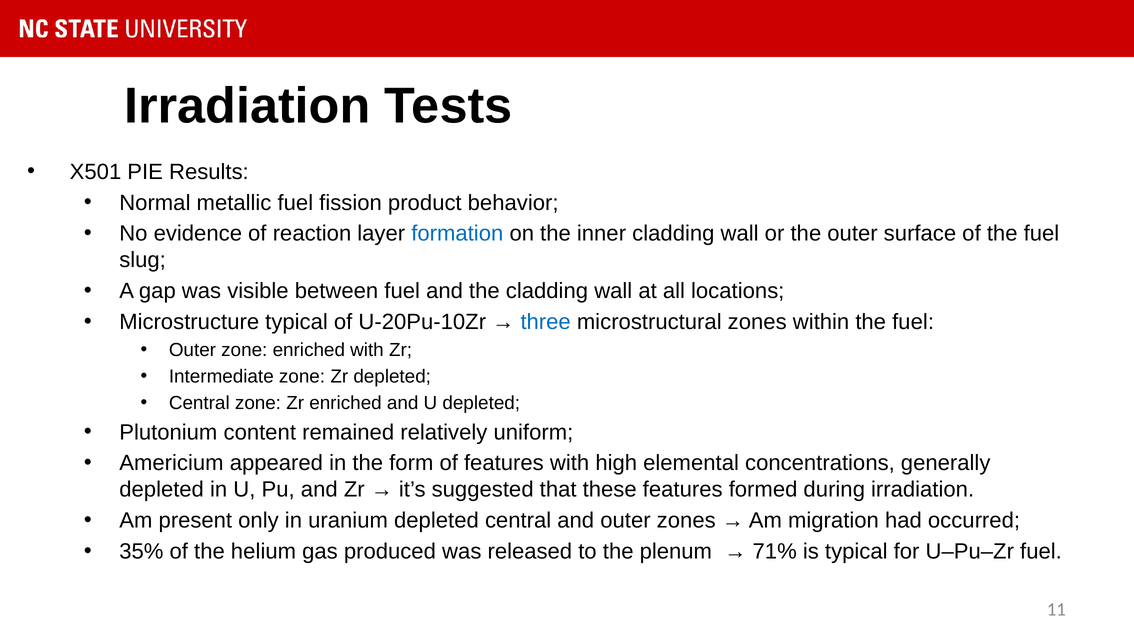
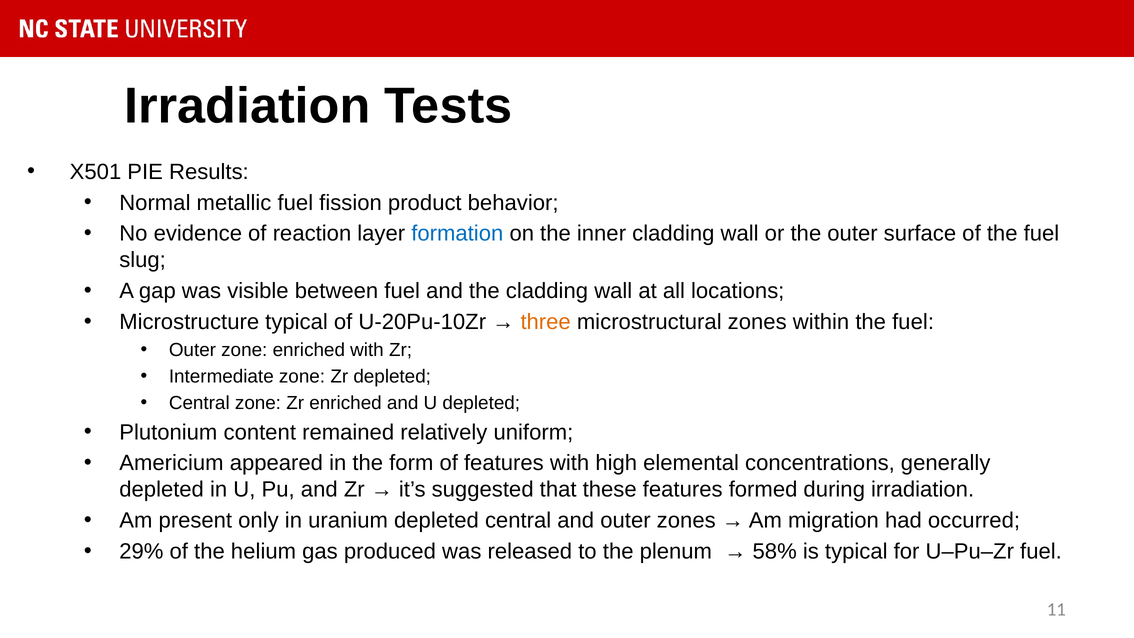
three colour: blue -> orange (546, 322)
35%: 35% -> 29% (141, 551)
71%: 71% -> 58% (775, 551)
